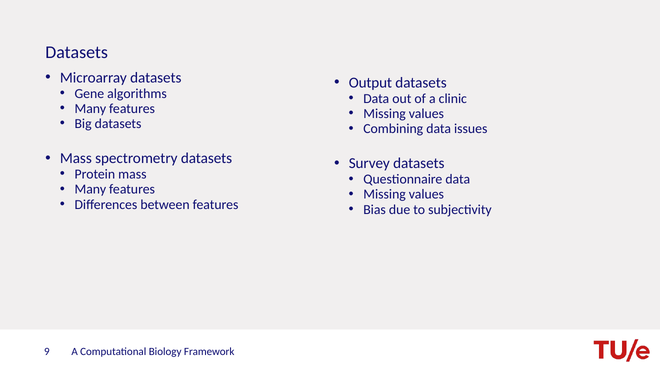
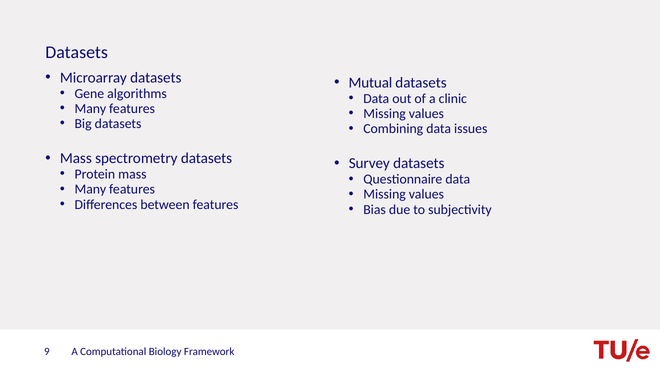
Output: Output -> Mutual (370, 83)
